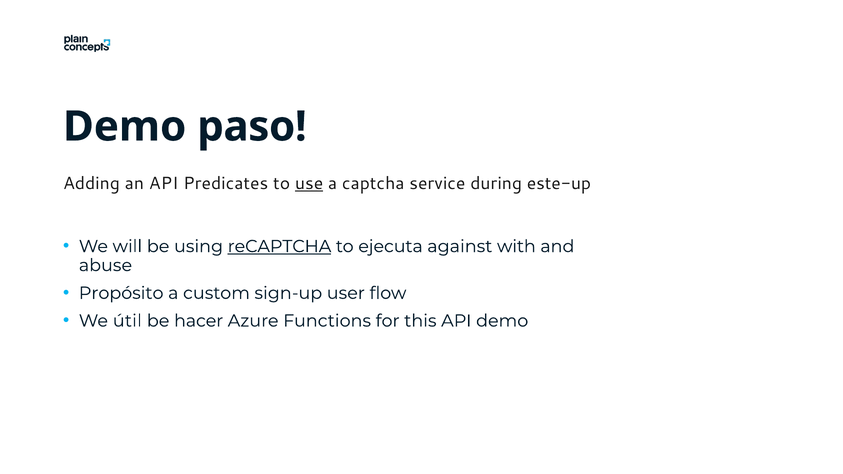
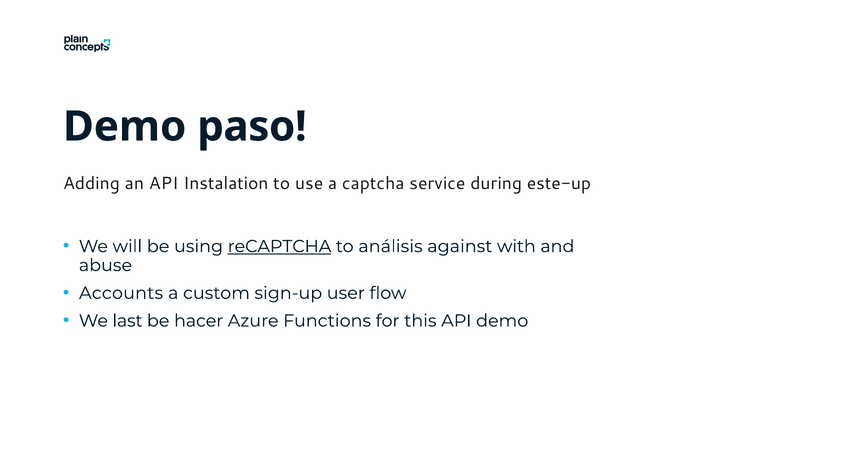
Predicates: Predicates -> Instalation (226, 184)
use underline: present -> none (309, 184)
ejecuta: ejecuta -> análisis (390, 246)
Propósito: Propósito -> Accounts (121, 293)
útil: útil -> last (127, 321)
